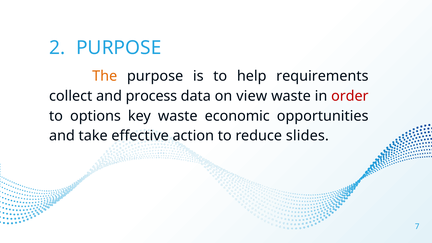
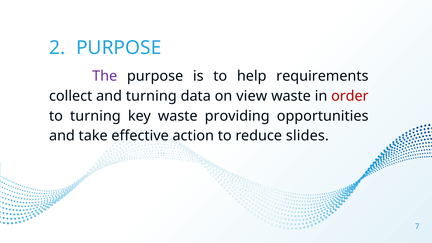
The colour: orange -> purple (105, 76)
and process: process -> turning (151, 96)
to options: options -> turning (95, 116)
economic: economic -> providing (237, 116)
